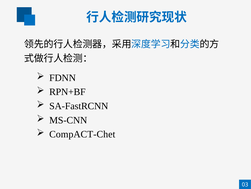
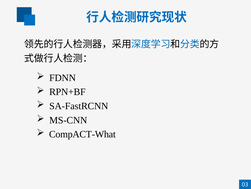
CompACT-Chet: CompACT-Chet -> CompACT-What (82, 134)
